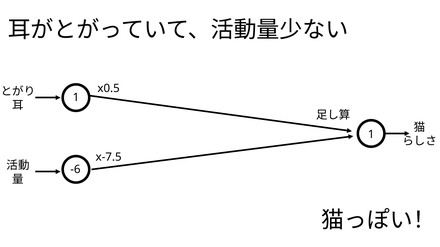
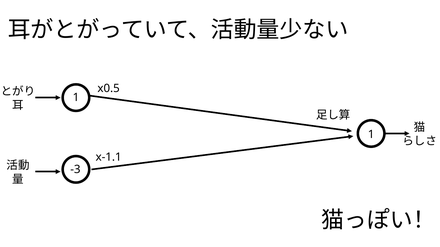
x-7.5: x-7.5 -> x-1.1 (109, 157)
-6: -6 -> -3 (75, 170)
